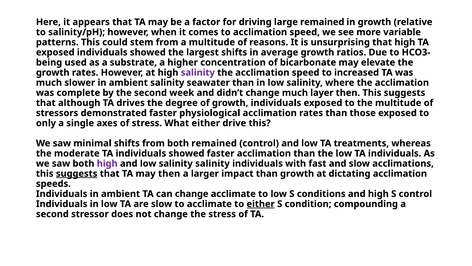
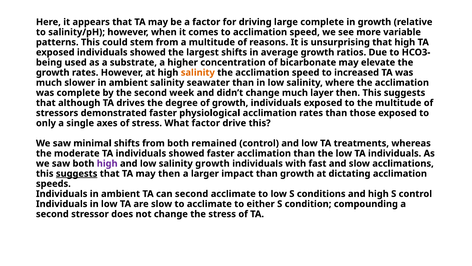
large remained: remained -> complete (322, 22)
salinity colour: purple -> orange (198, 72)
What either: either -> factor (206, 123)
salinity salinity: salinity -> growth (212, 163)
can change: change -> second (192, 193)
either underline: present -> none (261, 204)
